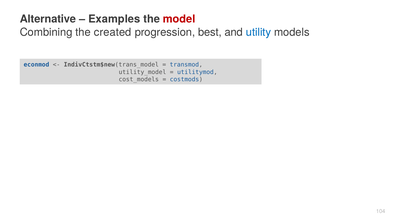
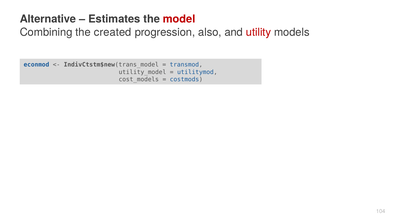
Examples: Examples -> Estimates (114, 19)
best: best -> also (210, 32)
utility colour: blue -> red (258, 32)
